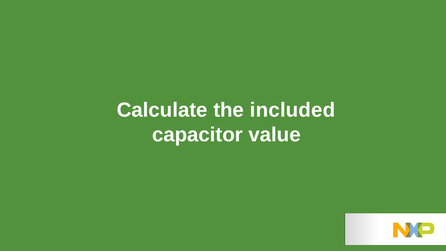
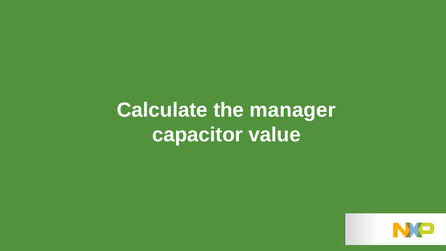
included: included -> manager (293, 110)
